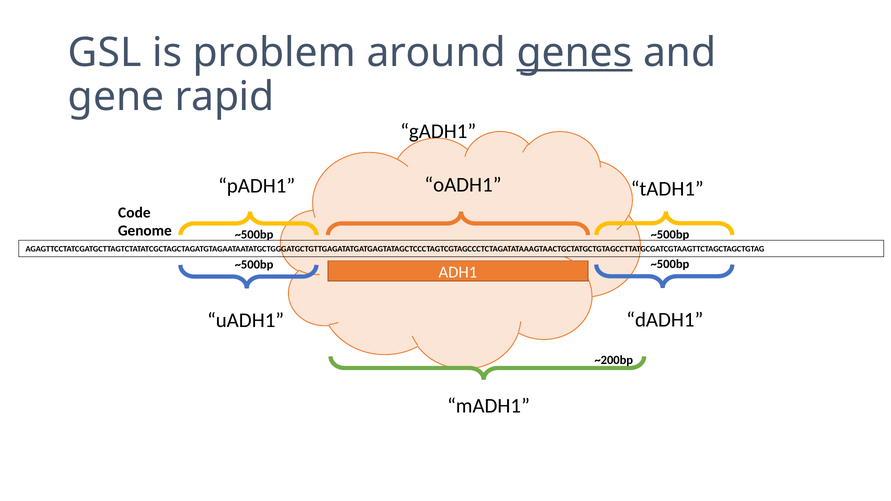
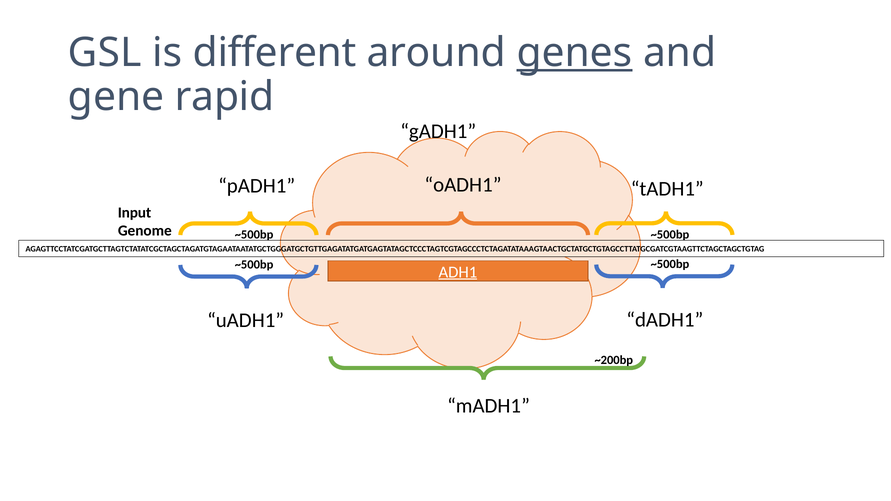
problem: problem -> different (275, 53)
Code: Code -> Input (135, 213)
ADH1 underline: none -> present (458, 272)
